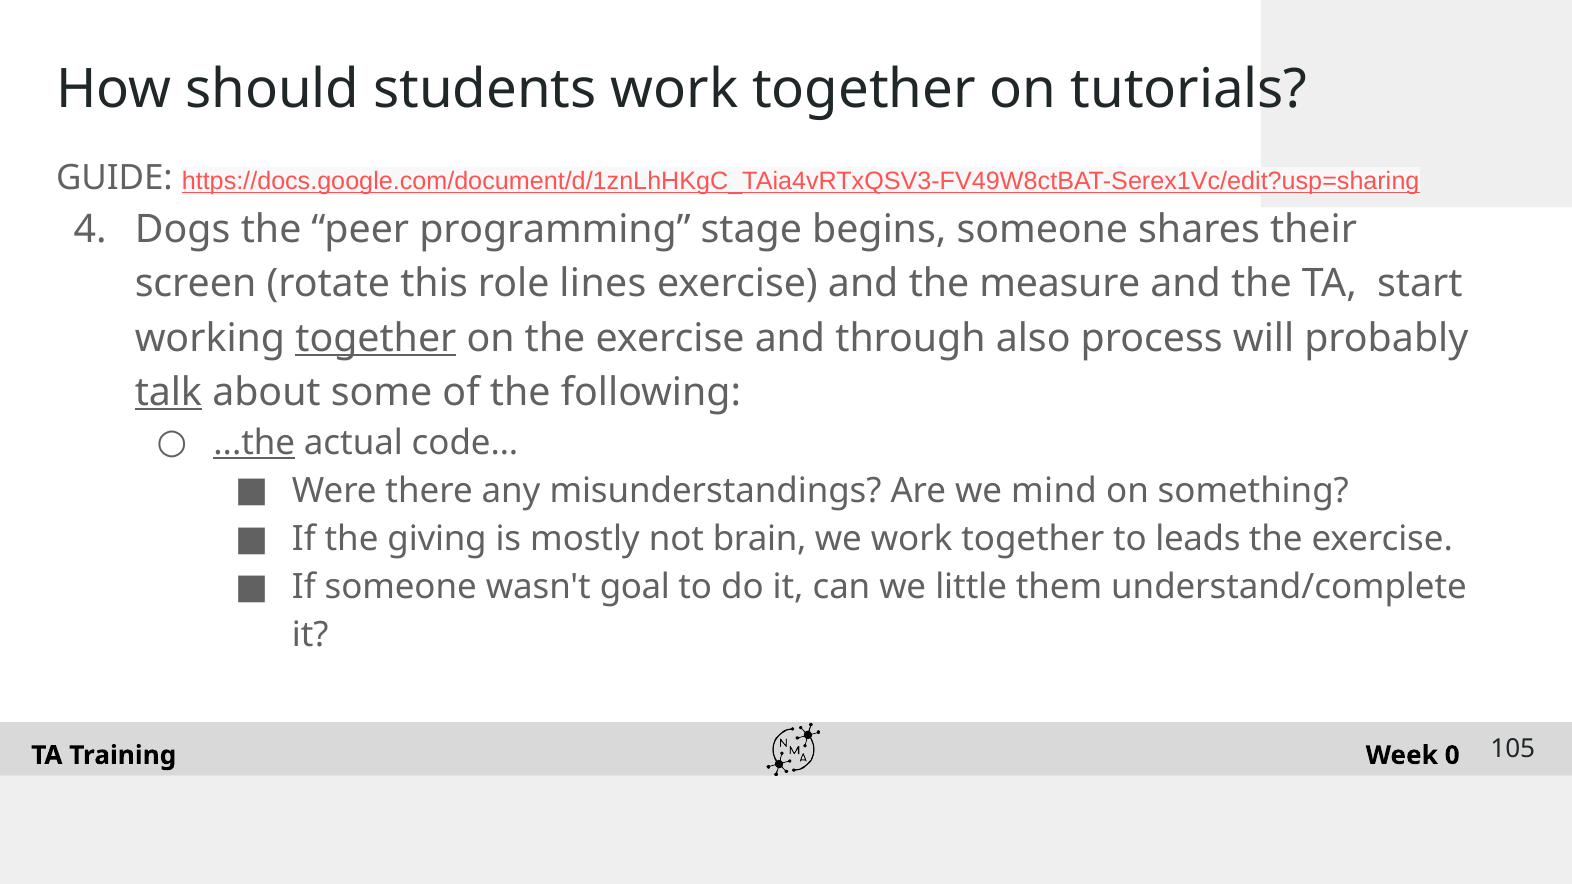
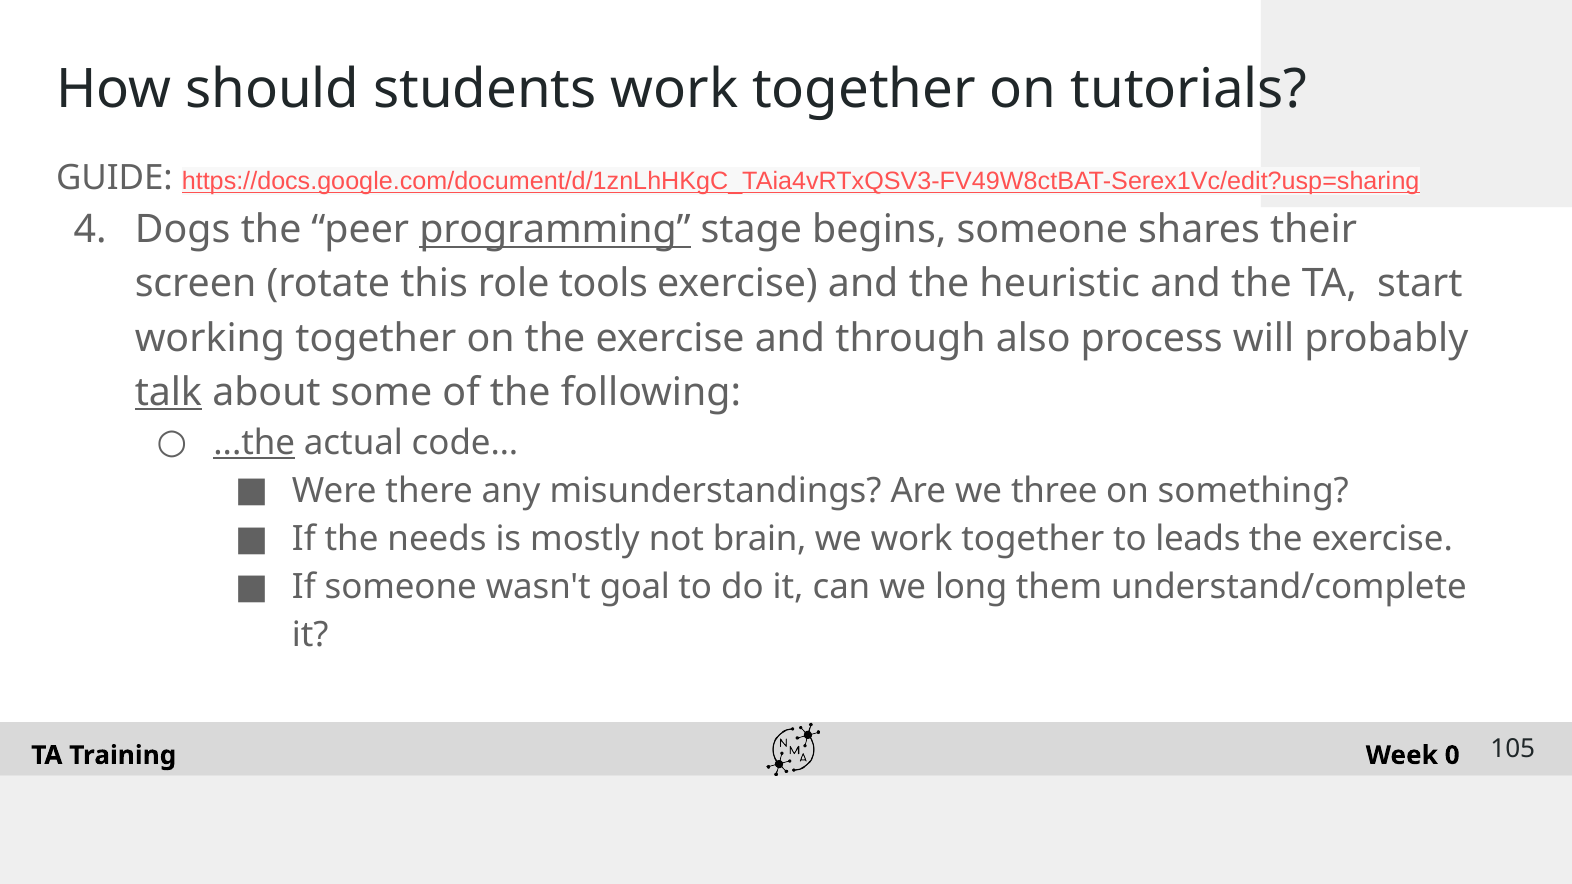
programming underline: none -> present (555, 230)
lines: lines -> tools (603, 284)
measure: measure -> heuristic (1060, 284)
together underline: present -> none (376, 338)
mind: mind -> three (1054, 491)
giving: giving -> needs (437, 539)
little: little -> long (971, 587)
